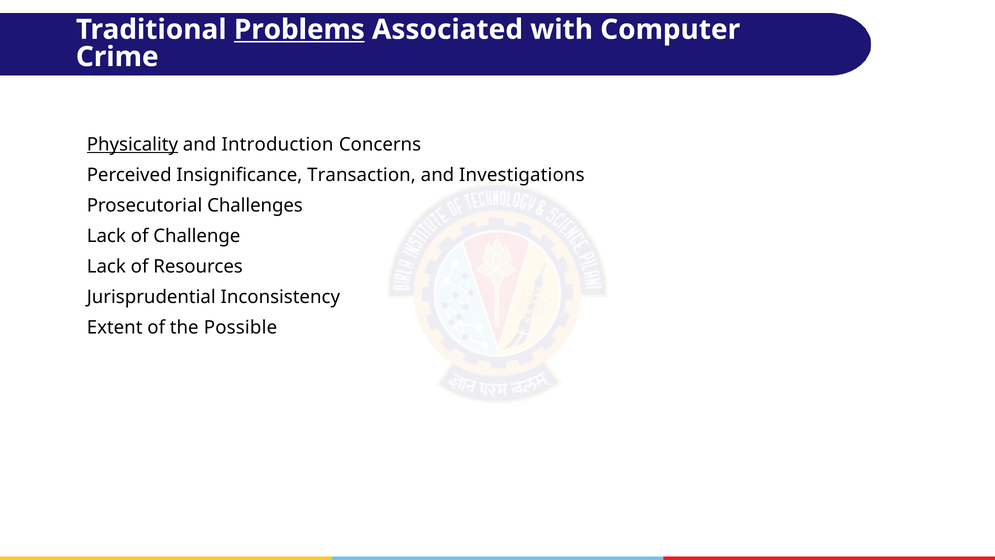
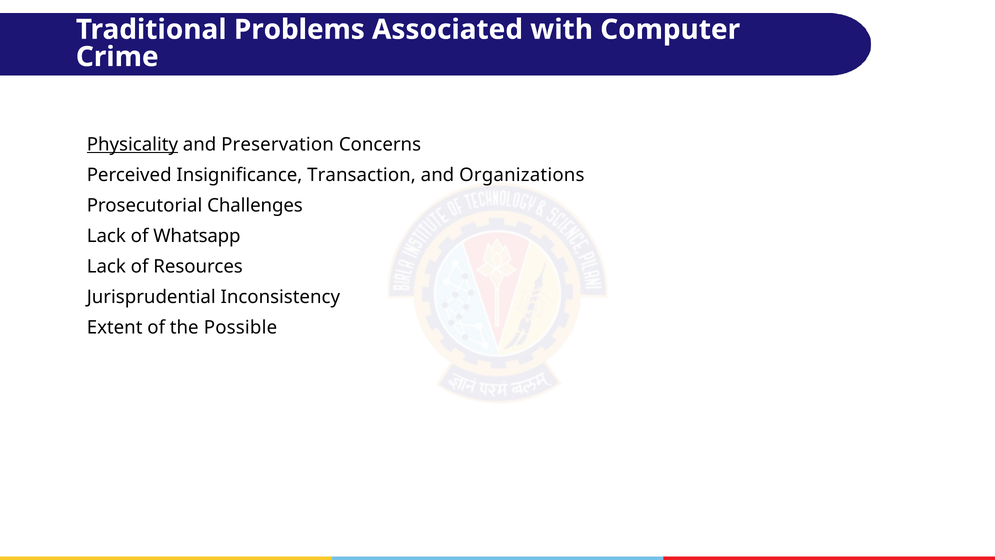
Problems underline: present -> none (299, 30)
Introduction: Introduction -> Preservation (278, 144)
Investigations: Investigations -> Organizations (522, 175)
Challenge: Challenge -> Whatsapp (197, 236)
